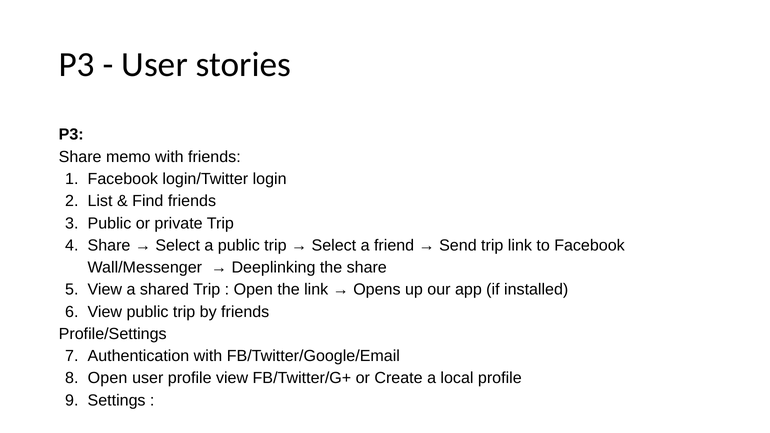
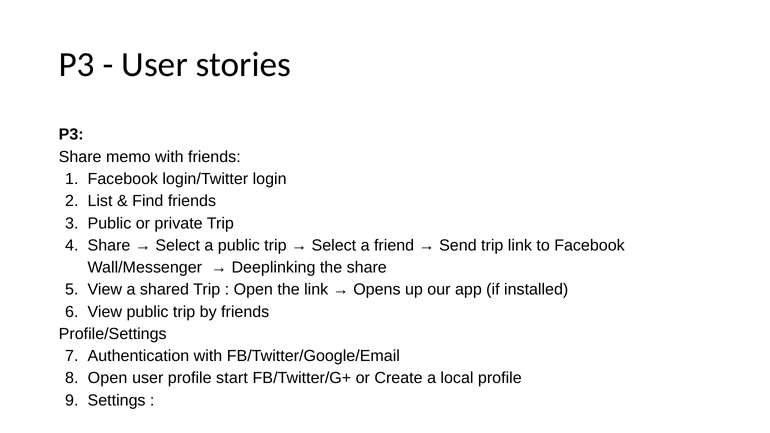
profile view: view -> start (232, 378)
